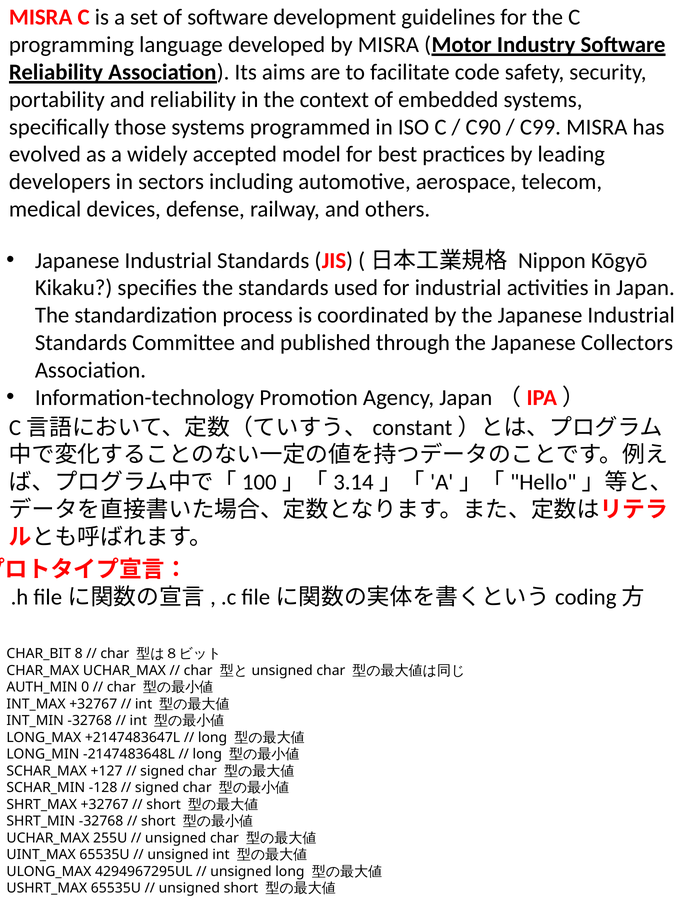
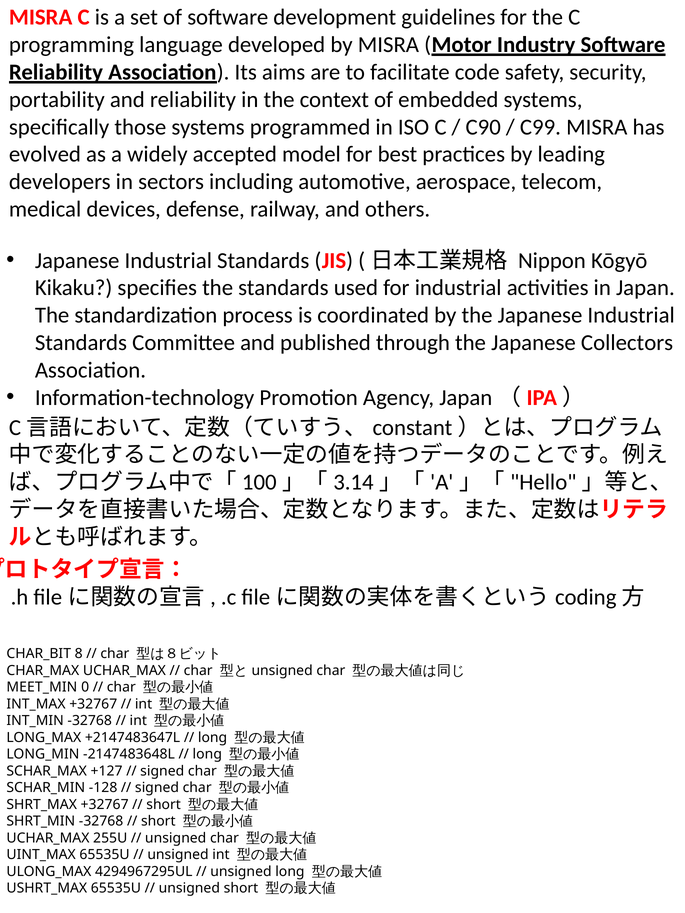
AUTH_MIN: AUTH_MIN -> MEET_MIN (42, 687)
